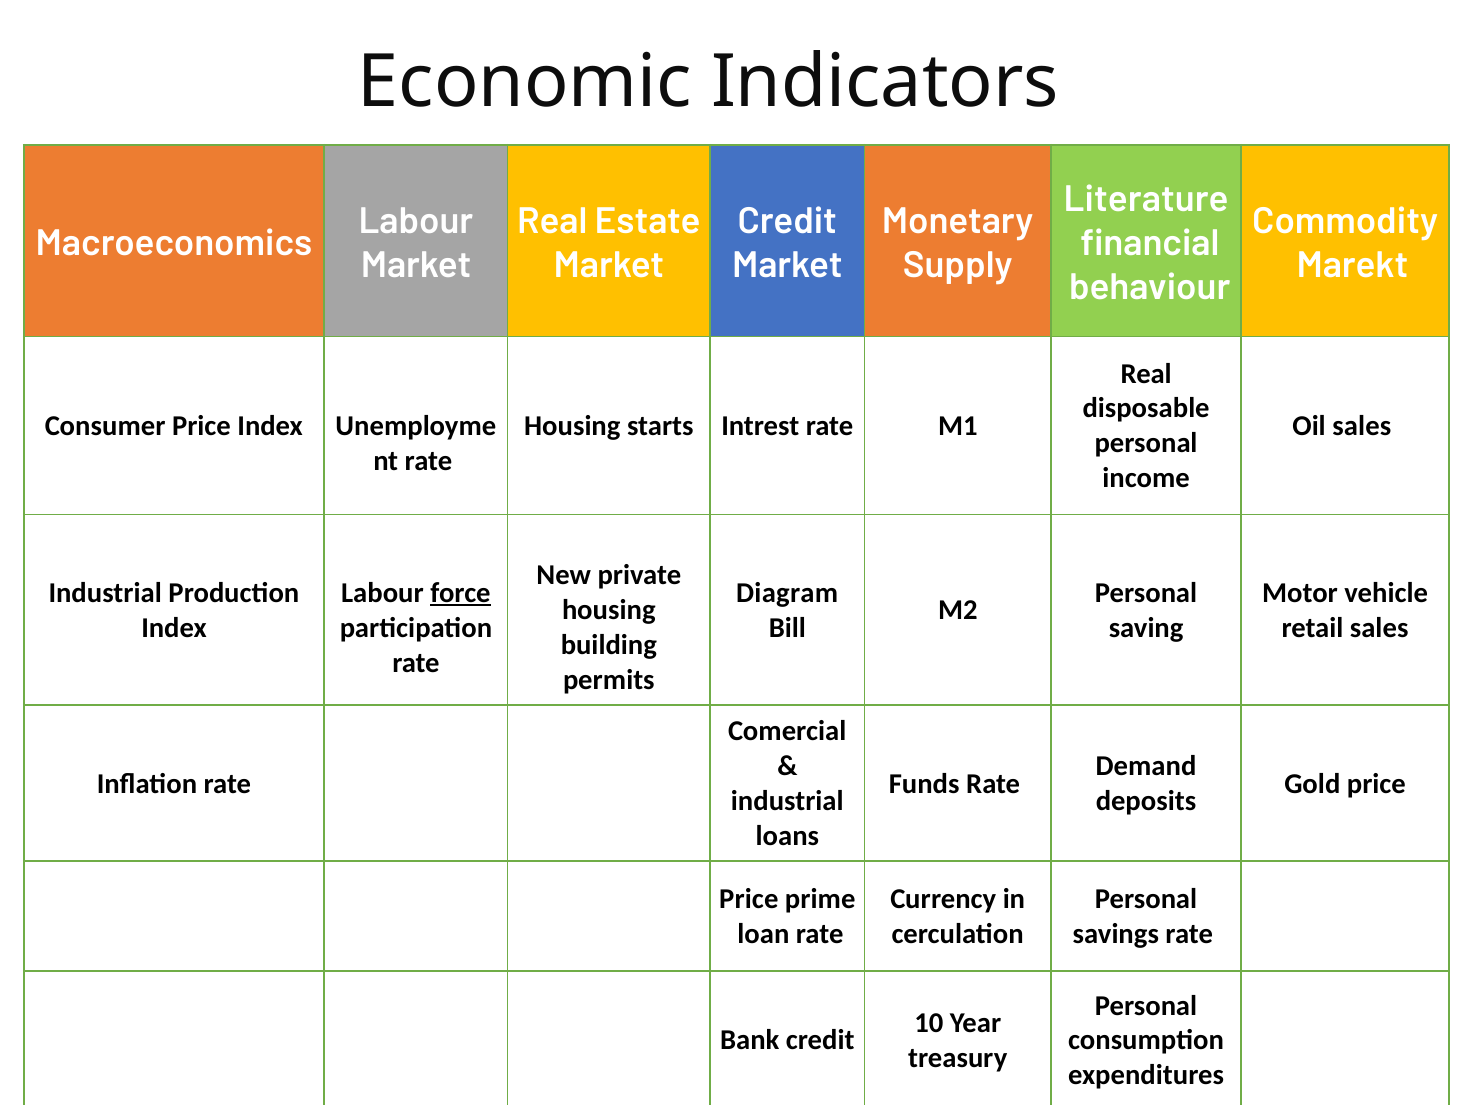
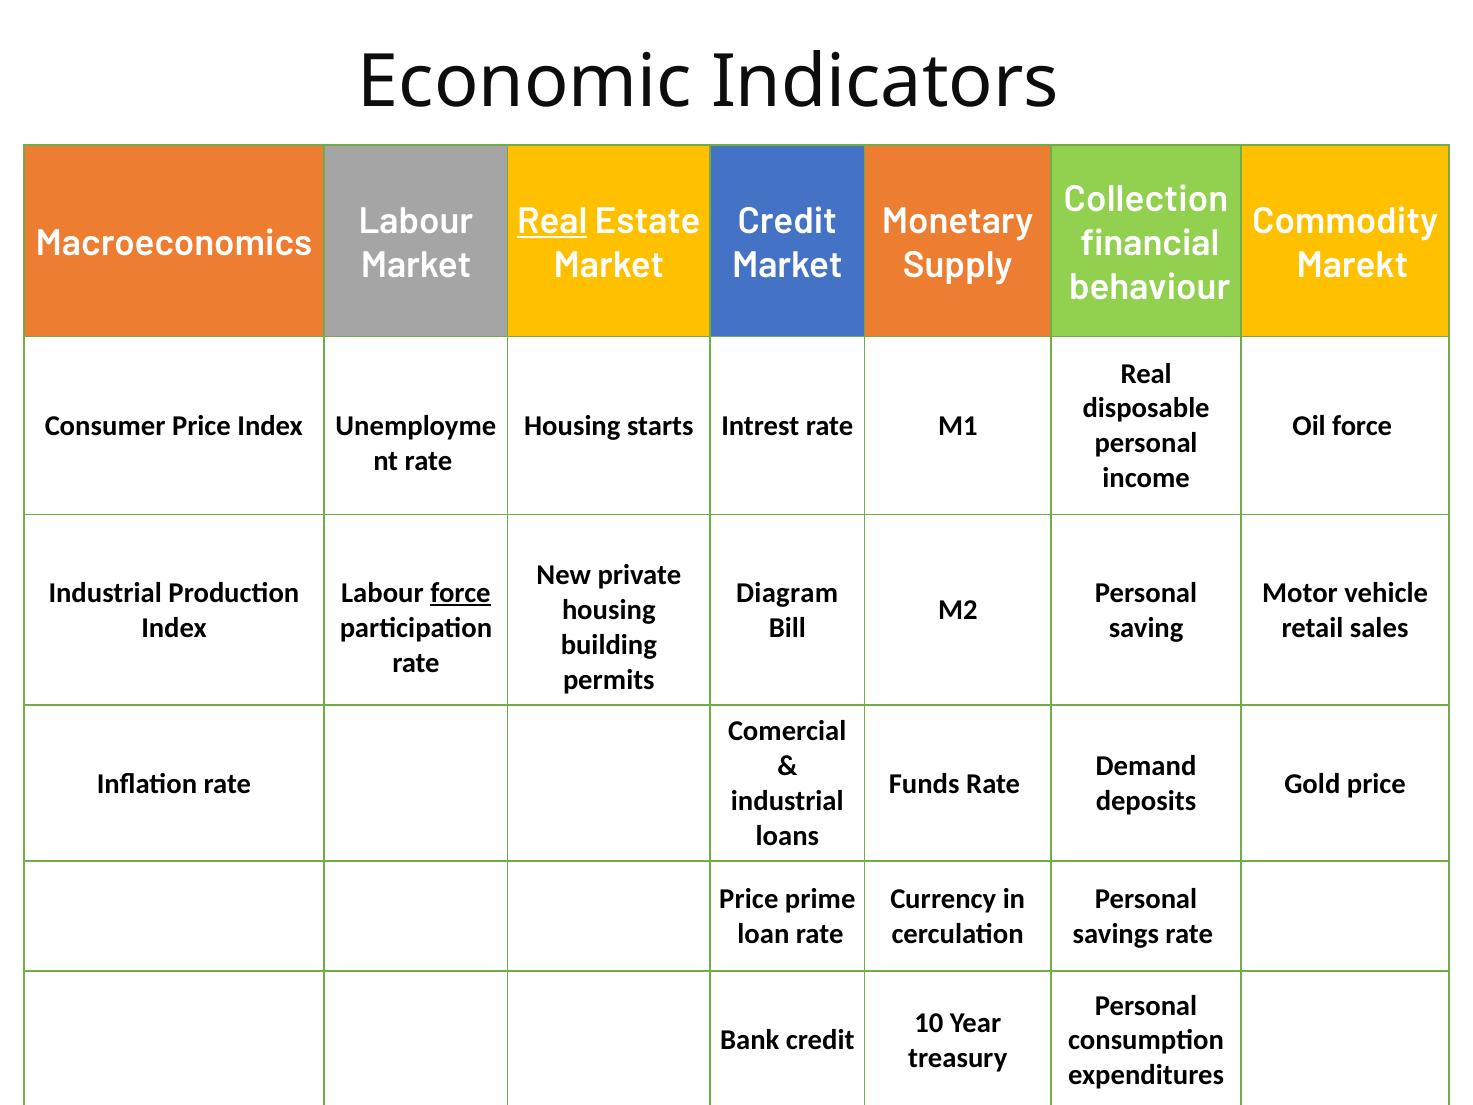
Literature: Literature -> Collection (1146, 199)
Real underline: none -> present (552, 221)
Oil sales: sales -> force (1362, 426)
